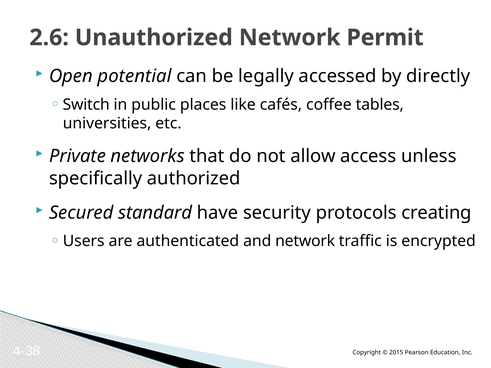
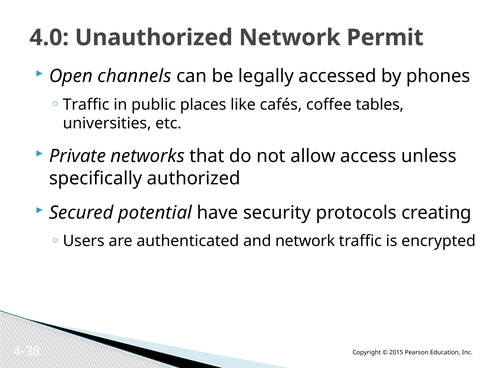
2.6: 2.6 -> 4.0 (49, 38)
potential: potential -> channels (135, 76)
directly: directly -> phones (438, 76)
Switch: Switch -> Traffic (86, 105)
standard: standard -> potential (155, 213)
